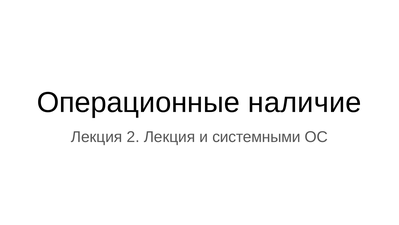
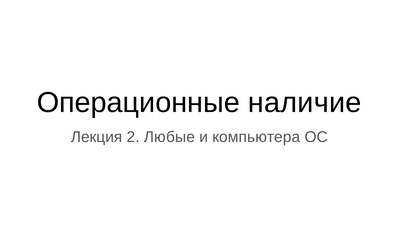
2 Лекция: Лекция -> Любые (169, 137)
системными: системными -> компьютера (256, 137)
